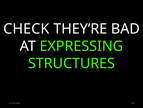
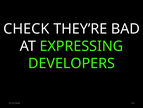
STRUCTURES: STRUCTURES -> DEVELOPERS (71, 63)
